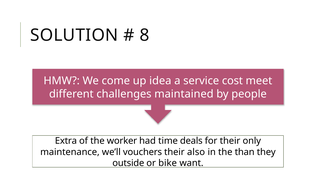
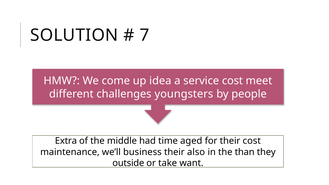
8: 8 -> 7 (144, 35)
maintained: maintained -> youngsters (184, 94)
worker: worker -> middle (122, 141)
deals: deals -> aged (191, 141)
their only: only -> cost (252, 141)
vouchers: vouchers -> business (142, 152)
bike: bike -> take (168, 163)
